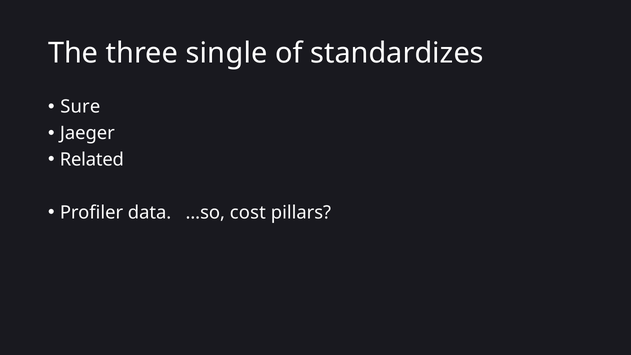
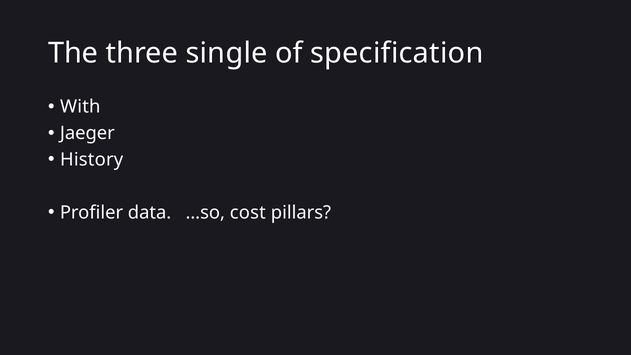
standardizes: standardizes -> specification (397, 53)
Sure: Sure -> With (80, 107)
Related: Related -> History (92, 160)
